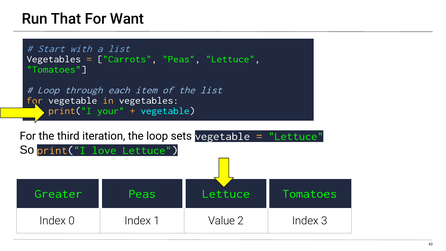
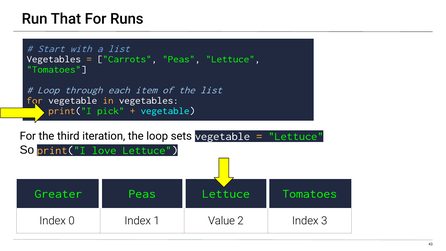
Want: Want -> Runs (127, 19)
your: your -> pick (111, 111)
